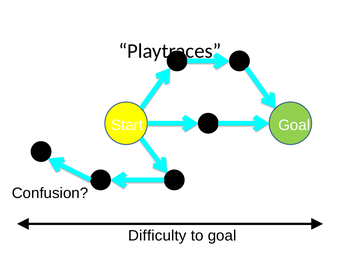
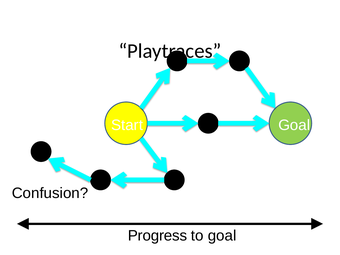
Difficulty: Difficulty -> Progress (157, 236)
